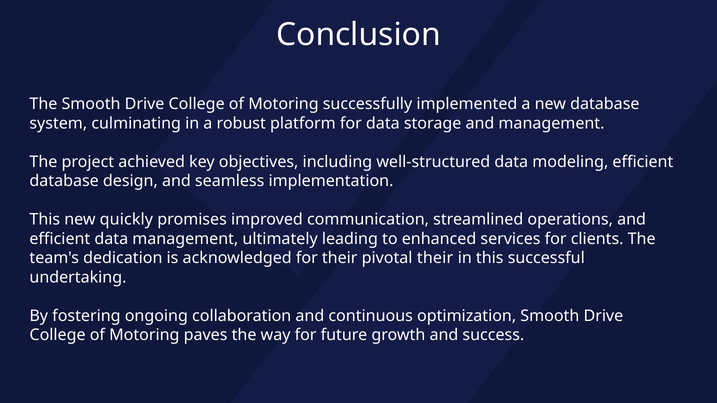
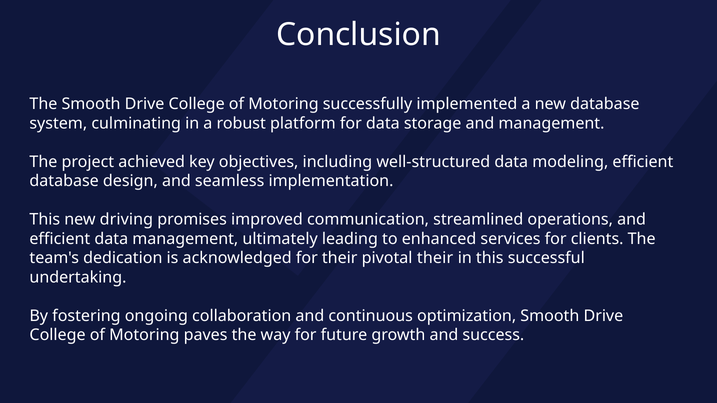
quickly: quickly -> driving (126, 220)
